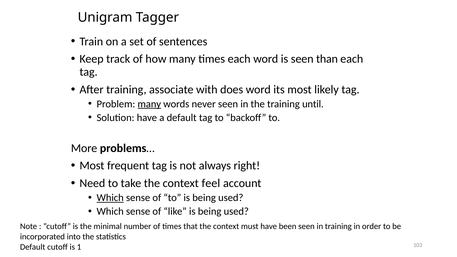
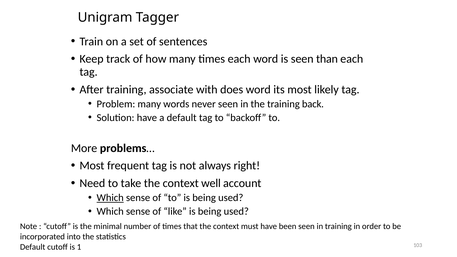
many underline: present -> none (149, 104)
until: until -> back (313, 104)
feel: feel -> well (211, 183)
